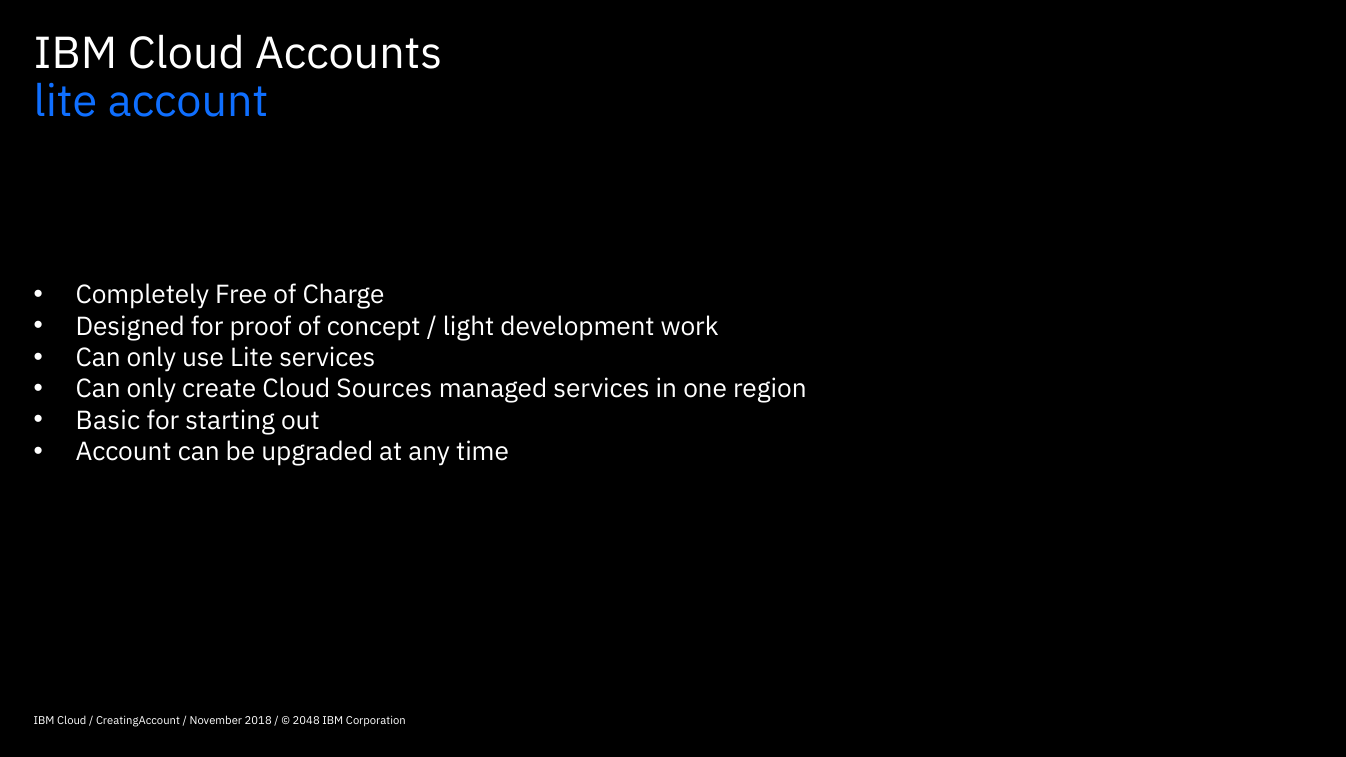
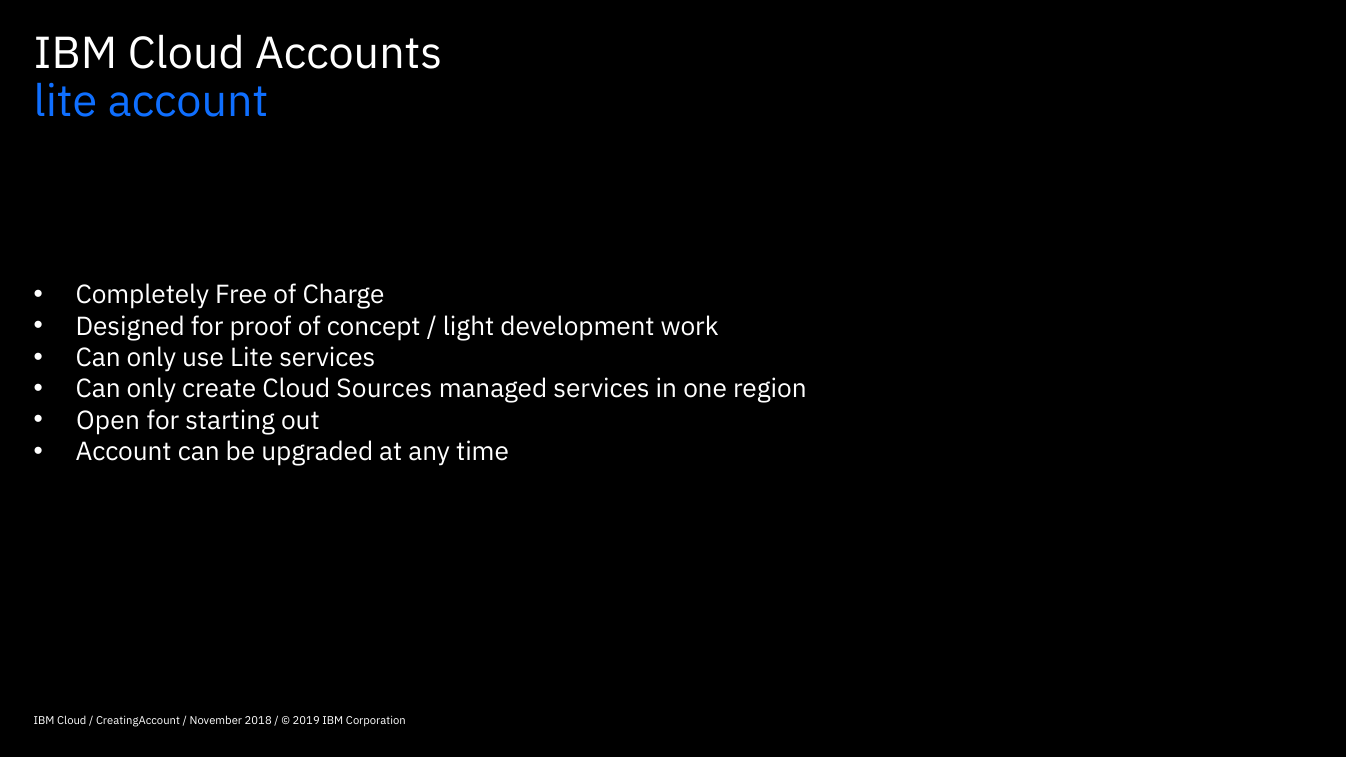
Basic: Basic -> Open (108, 421)
2048: 2048 -> 2019 (306, 721)
